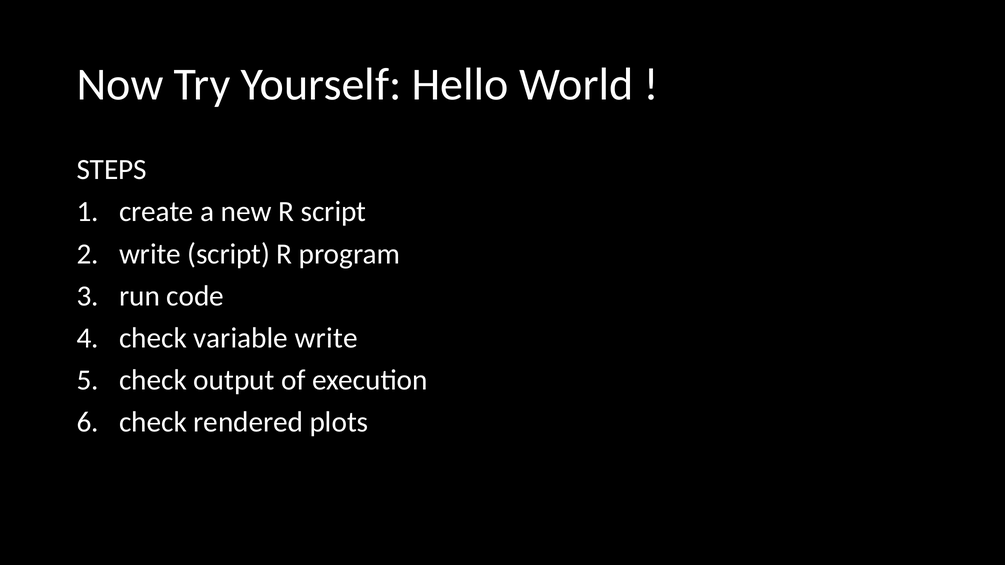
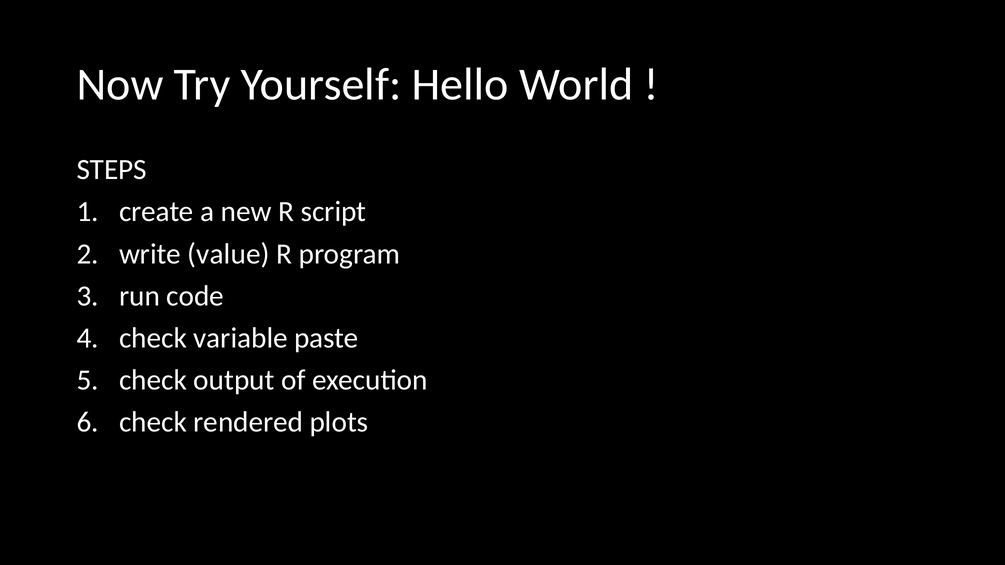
write script: script -> value (229, 254)
variable write: write -> paste (326, 338)
